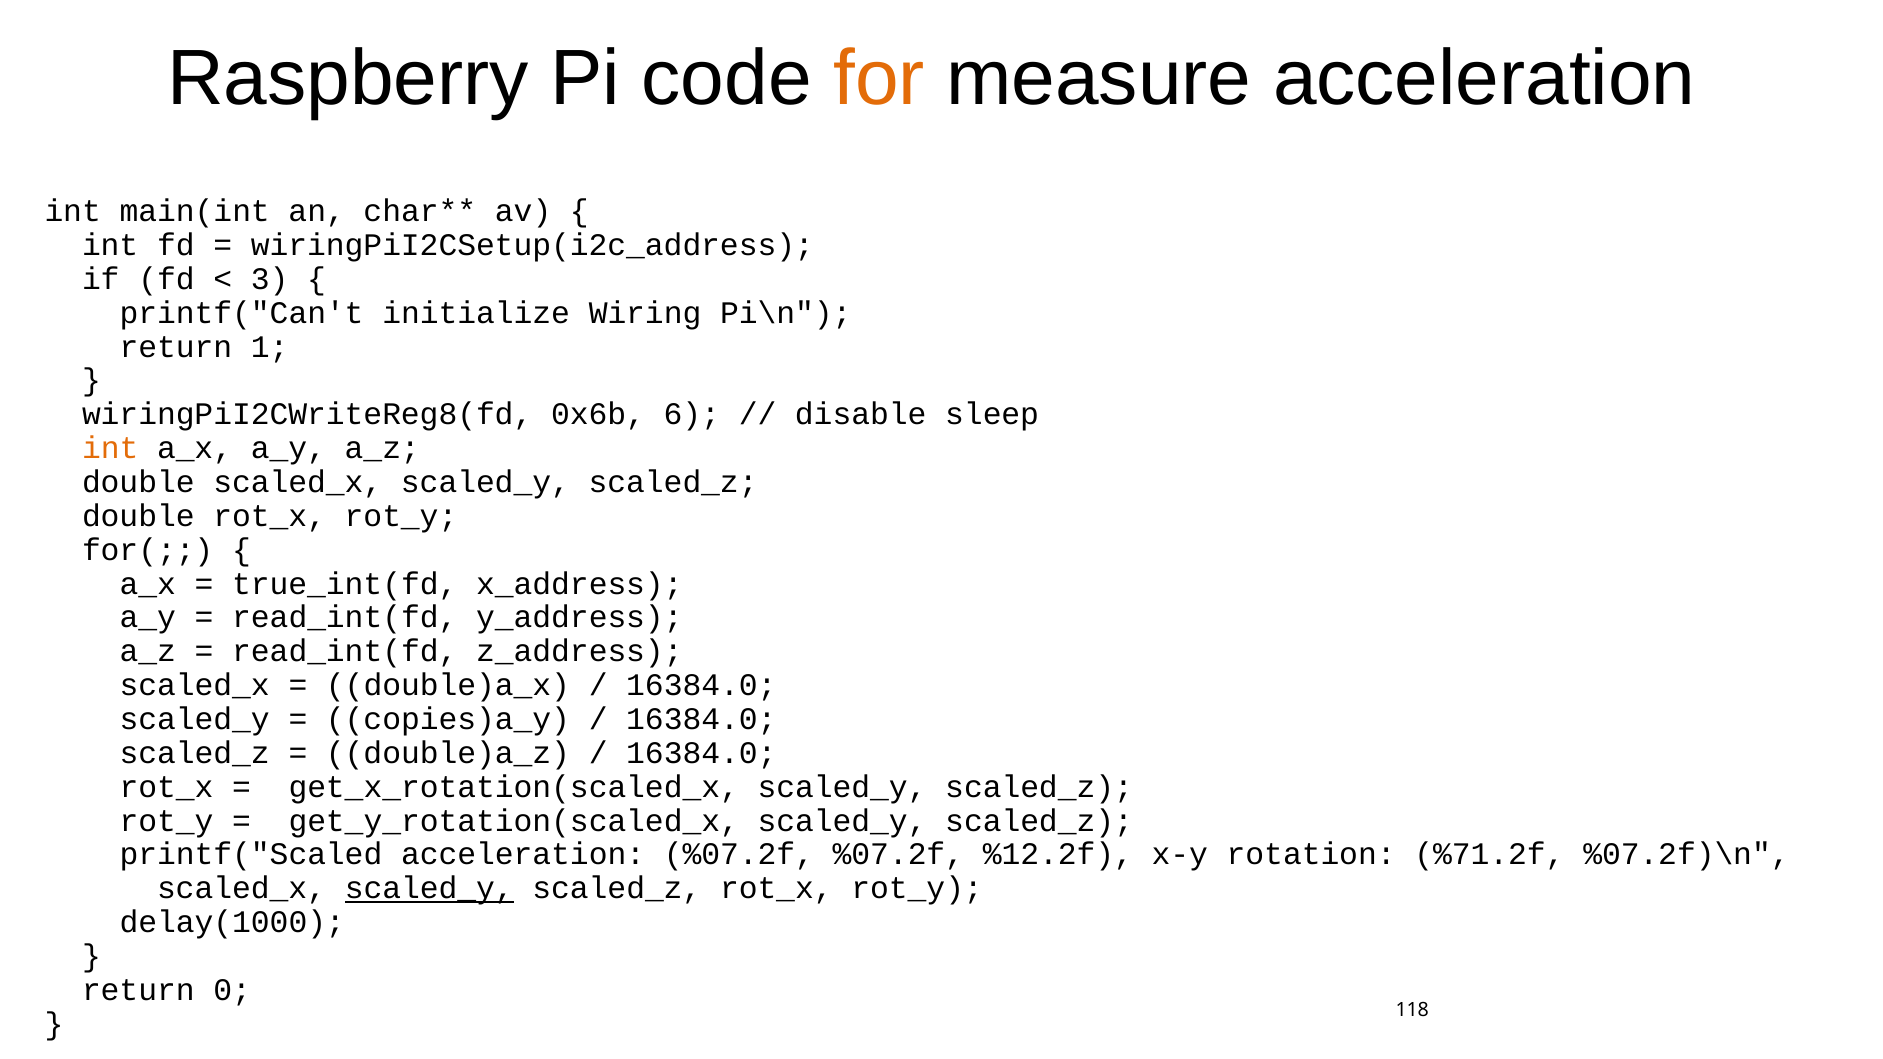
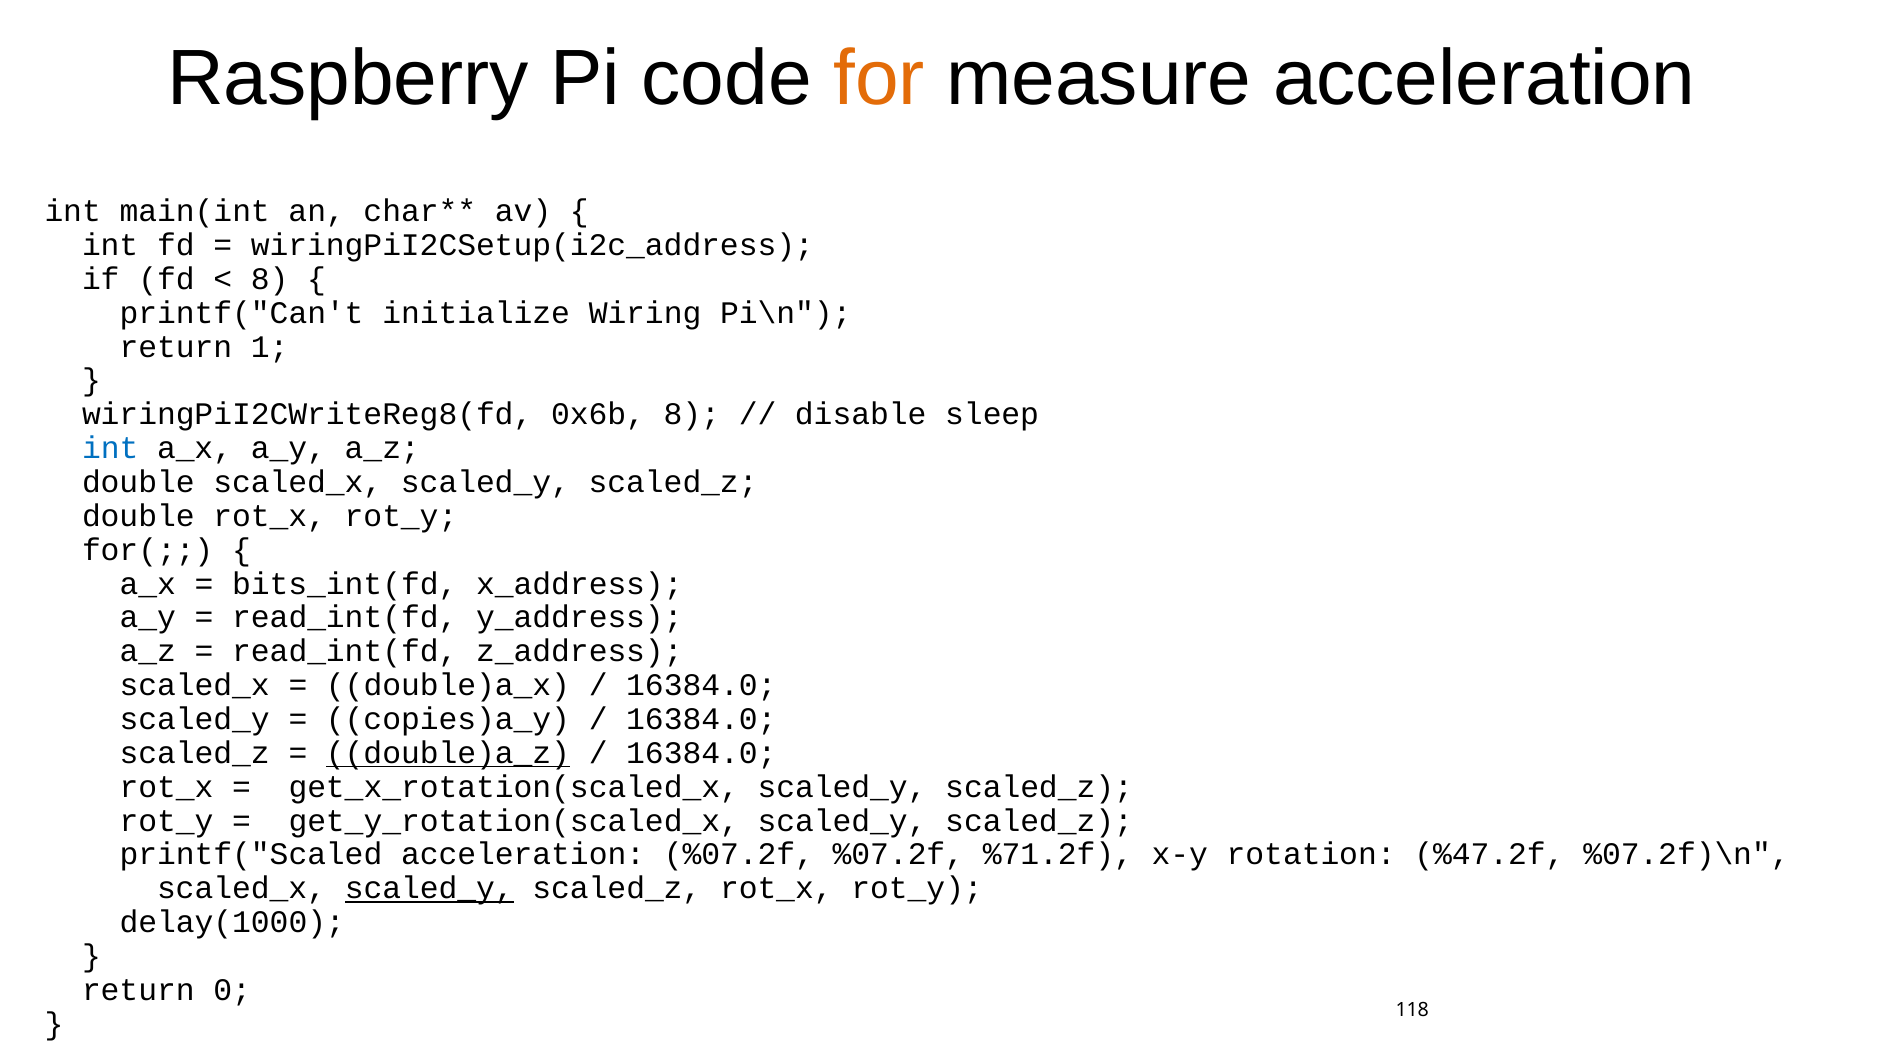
3: 3 -> 8 (270, 279)
0x6b 6: 6 -> 8 (692, 415)
int colour: orange -> blue (110, 448)
true_int(fd: true_int(fd -> bits_int(fd (345, 584)
double)a_z underline: none -> present (448, 753)
%12.2f: %12.2f -> %71.2f (1058, 855)
%71.2f: %71.2f -> %47.2f (1489, 855)
